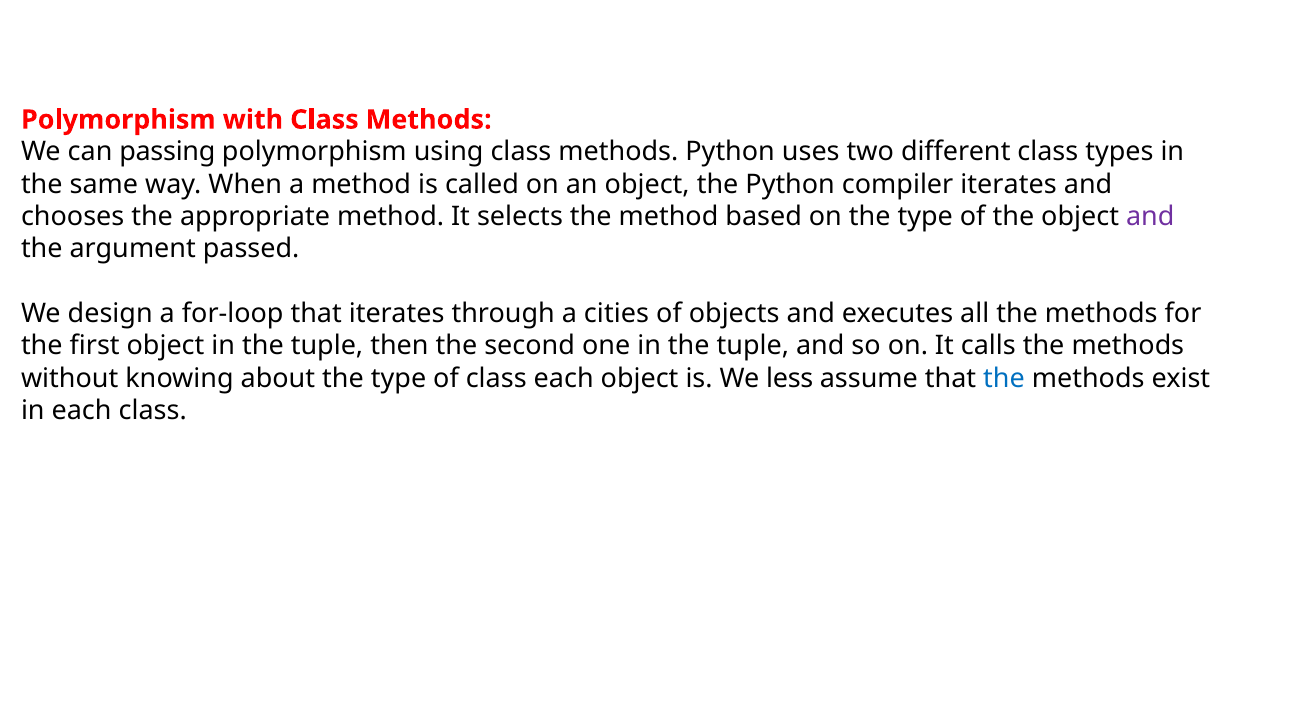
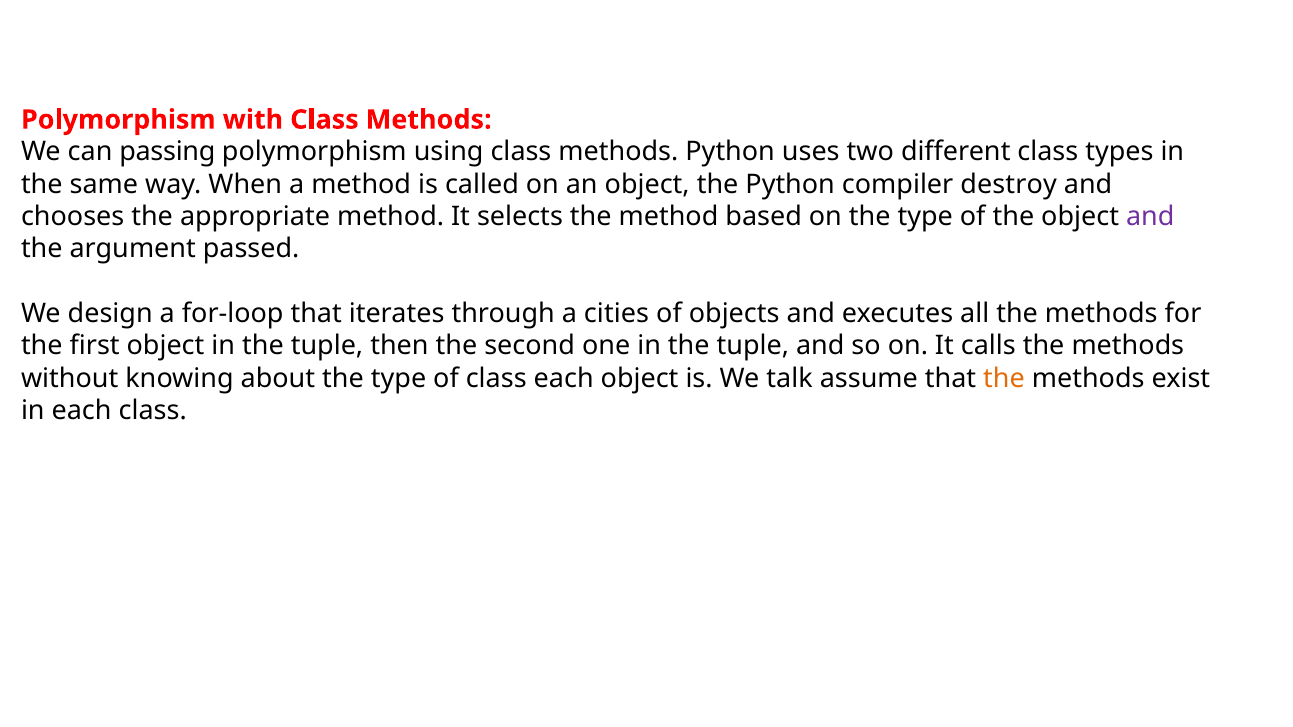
compiler iterates: iterates -> destroy (1009, 184)
less: less -> talk (790, 378)
the colour: blue -> orange (1004, 378)
